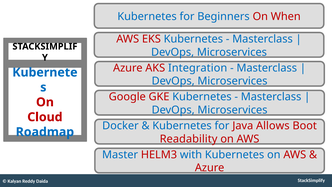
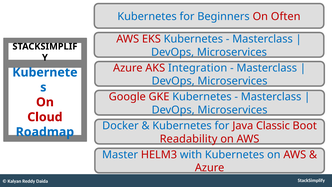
When: When -> Often (286, 17)
Allows: Allows -> Classic (273, 126)
